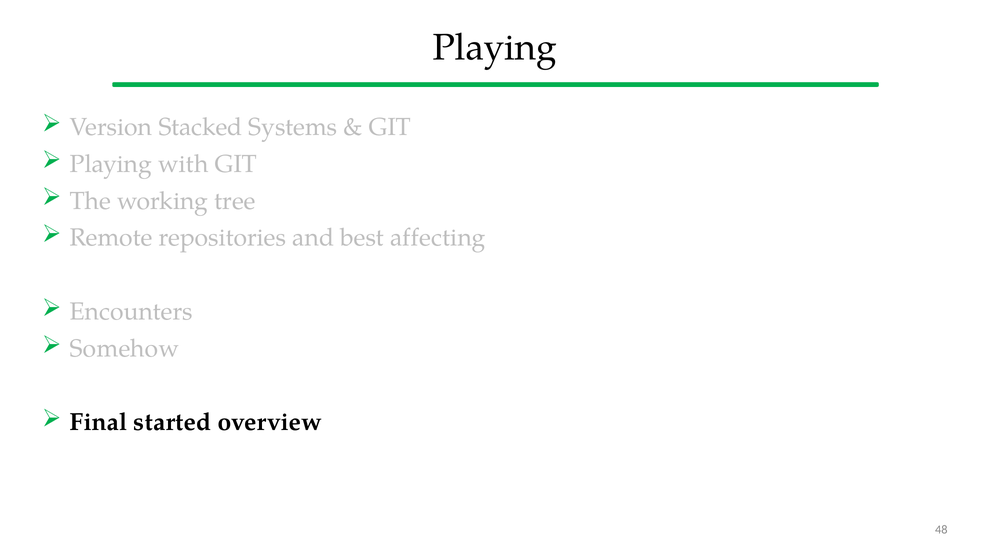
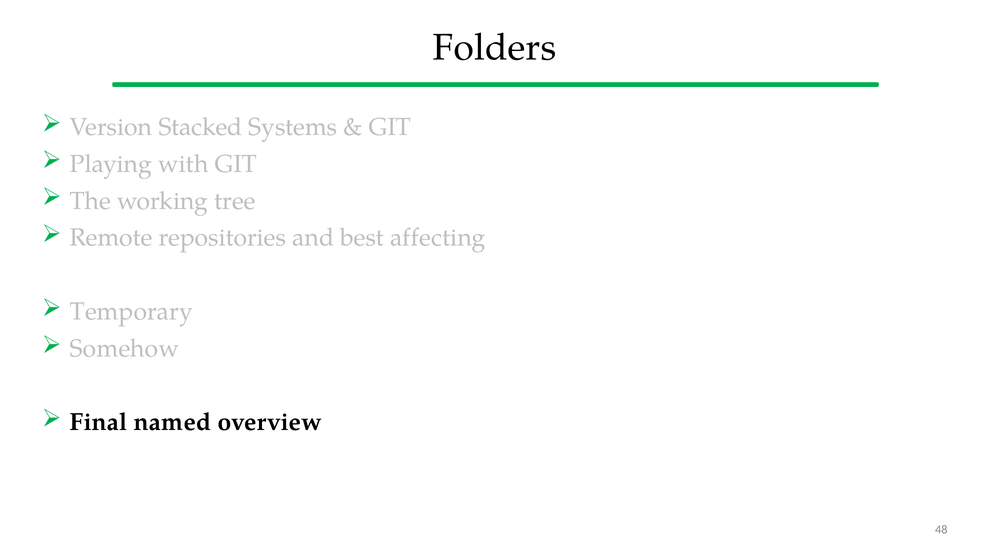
Playing: Playing -> Folders (495, 48)
Encounters: Encounters -> Temporary (131, 312)
started: started -> named (172, 422)
